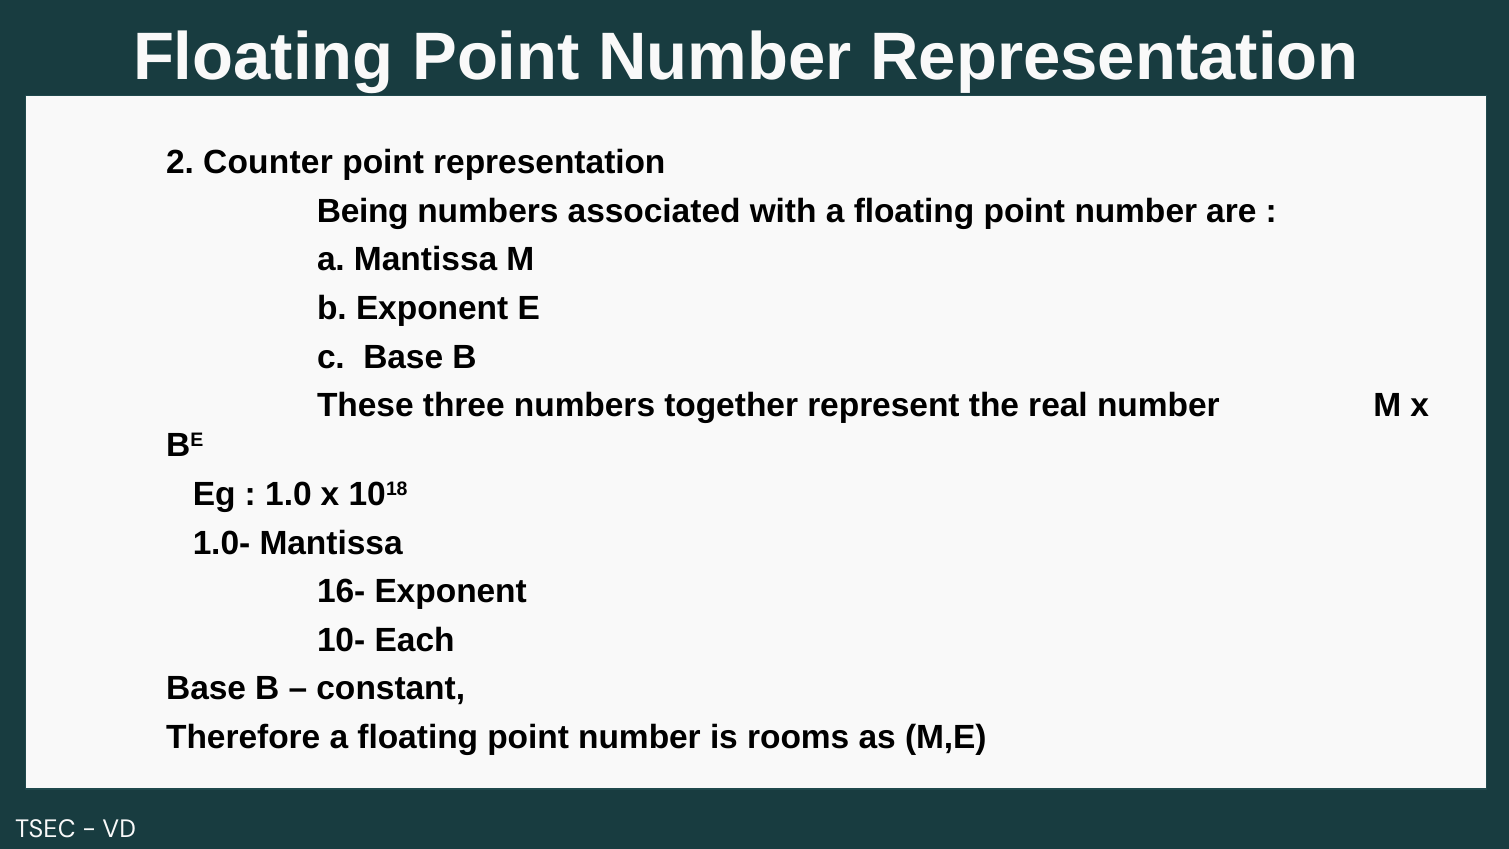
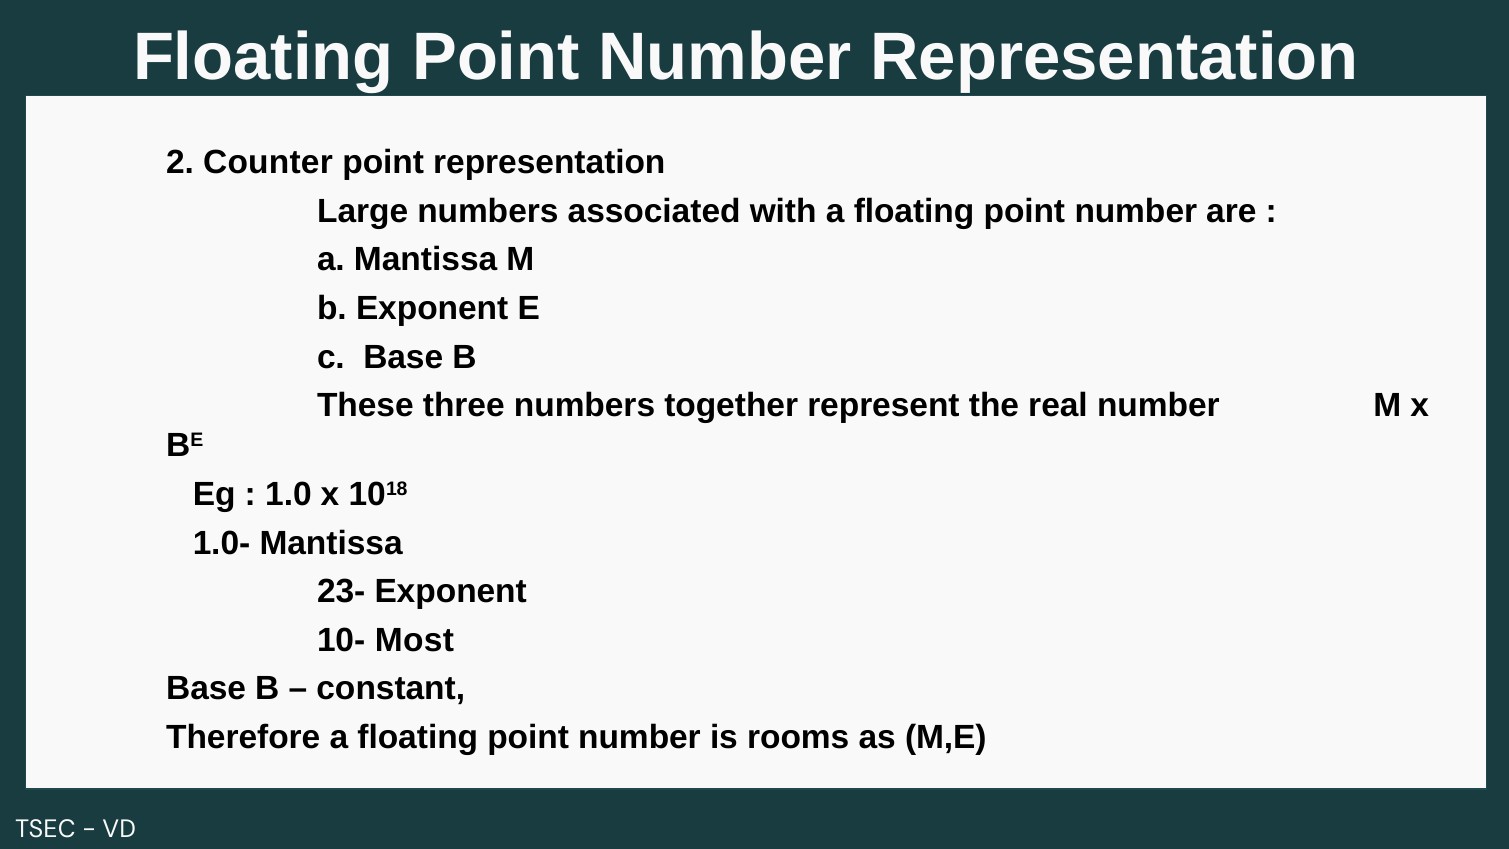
Being: Being -> Large (363, 211)
16-: 16- -> 23- (341, 592)
Each: Each -> Most (414, 640)
